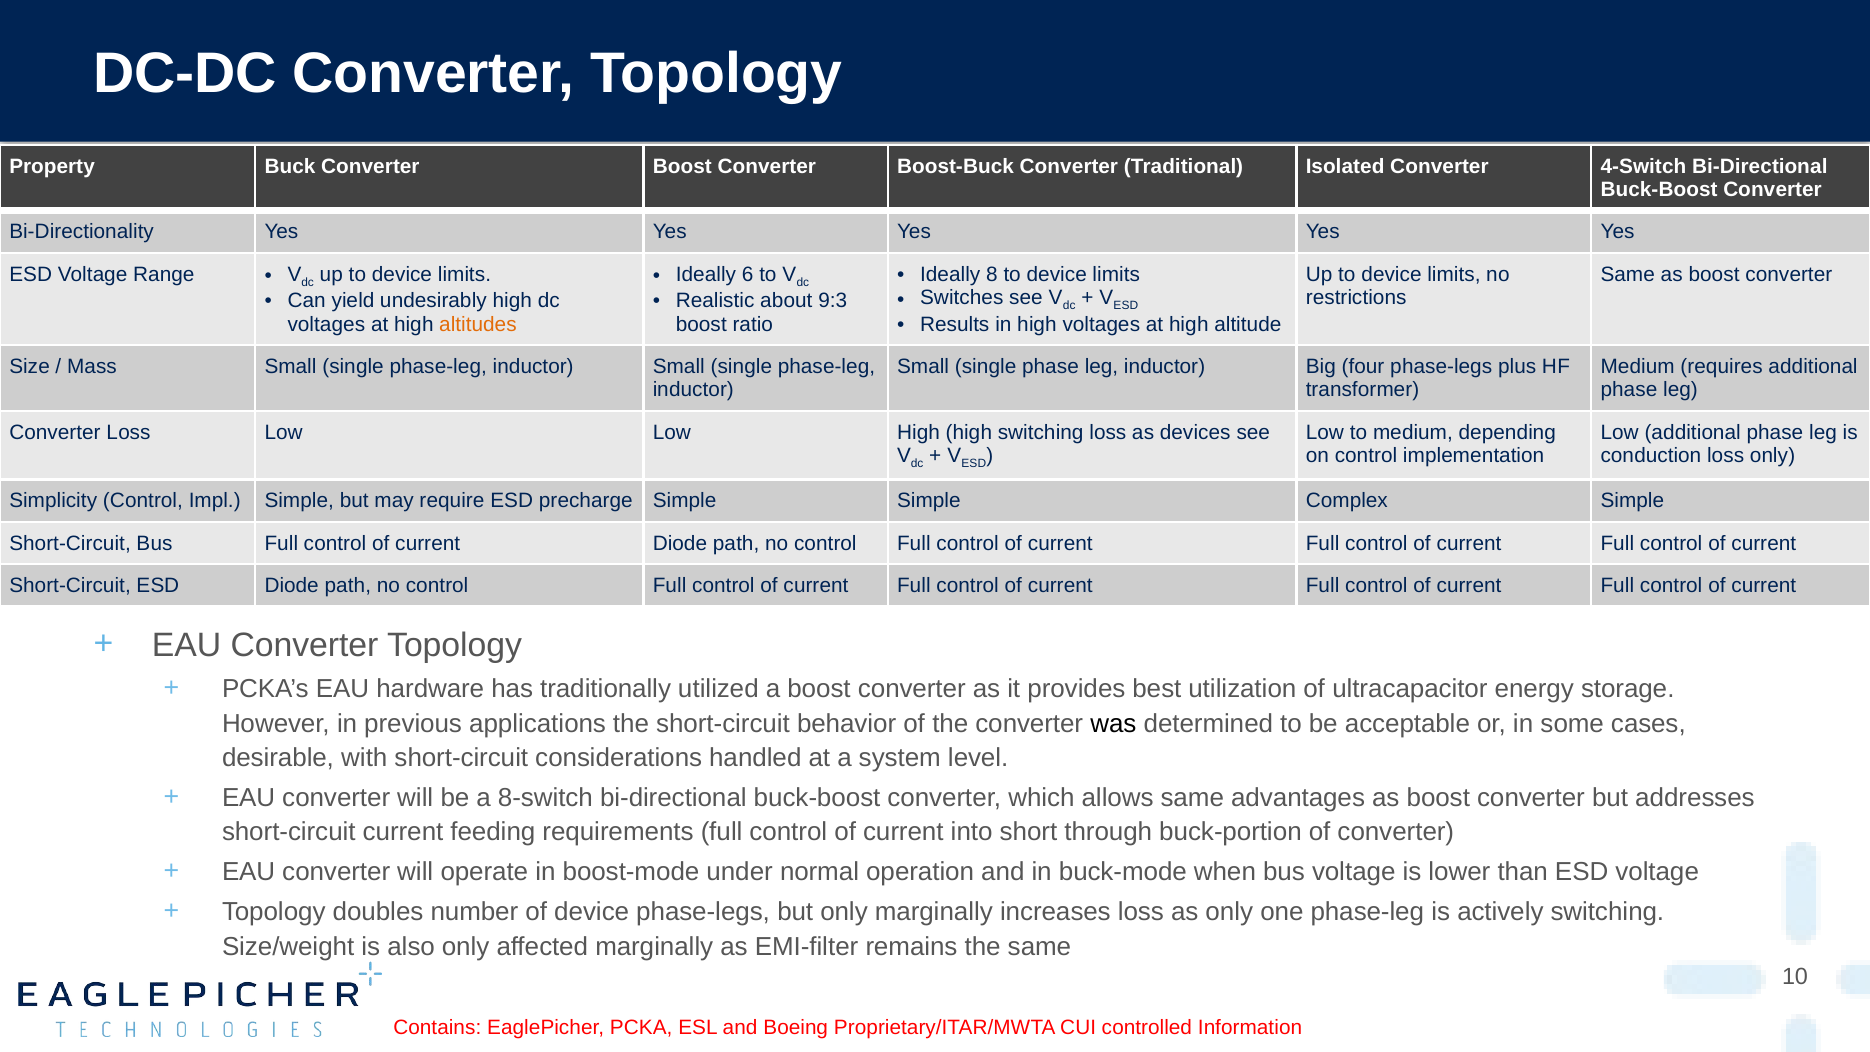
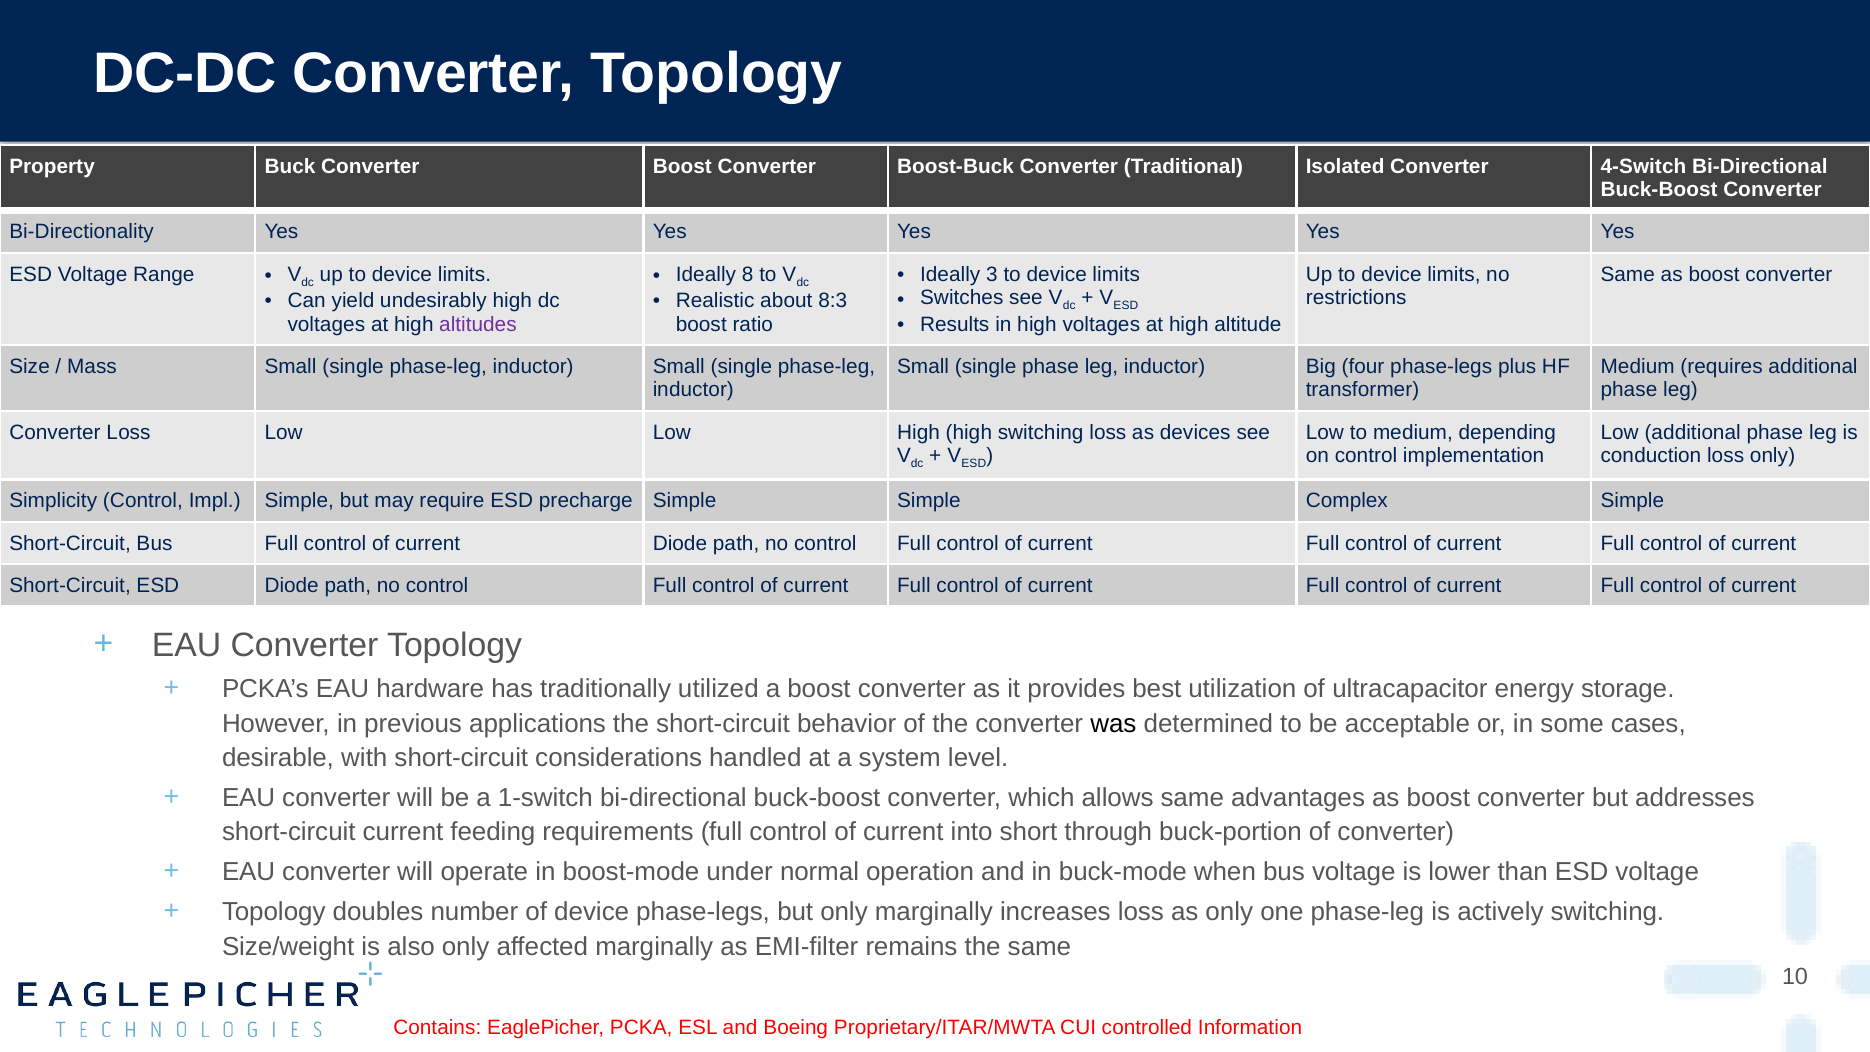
8: 8 -> 3 (992, 274)
6: 6 -> 8 (748, 274)
9:3: 9:3 -> 8:3 (833, 301)
altitudes colour: orange -> purple (478, 324)
8-switch: 8-switch -> 1-switch (545, 798)
